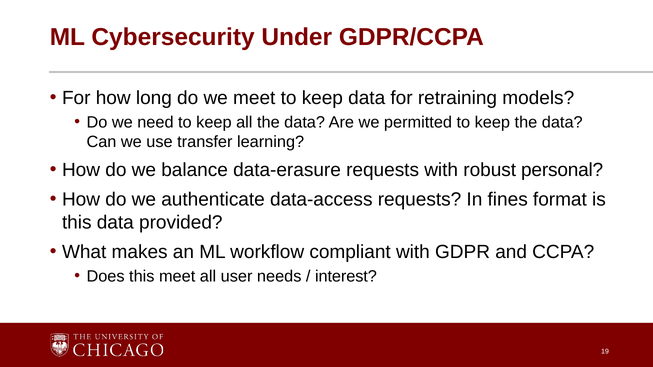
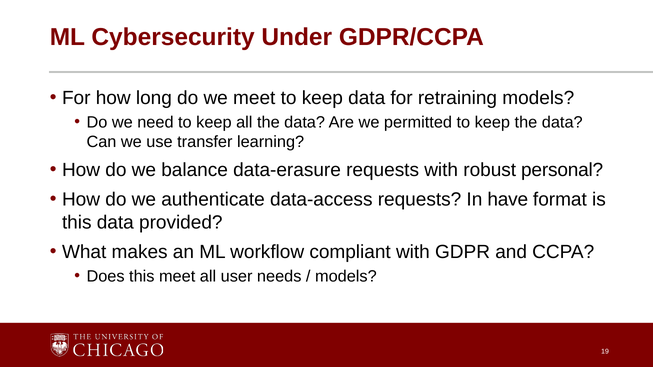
fines: fines -> have (508, 200)
interest: interest -> models (346, 277)
